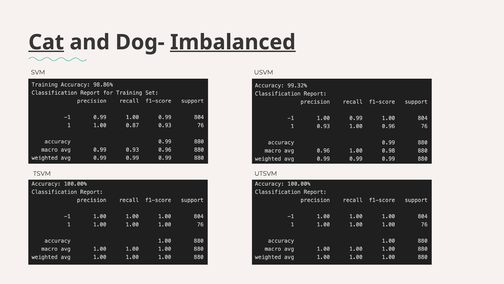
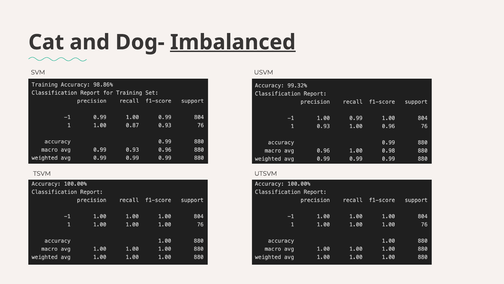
Cat underline: present -> none (46, 42)
